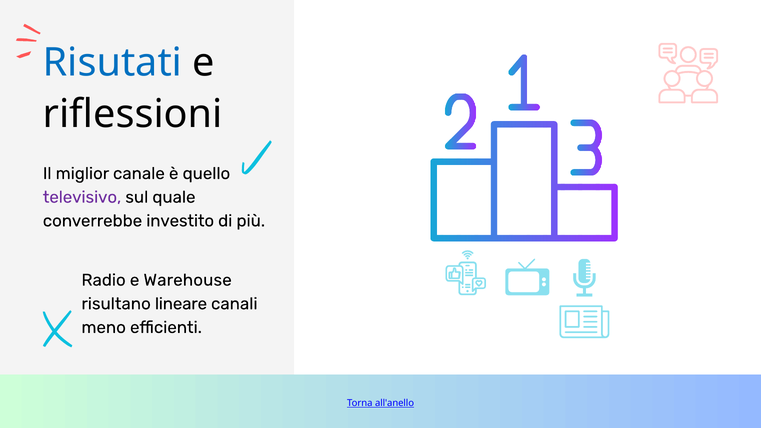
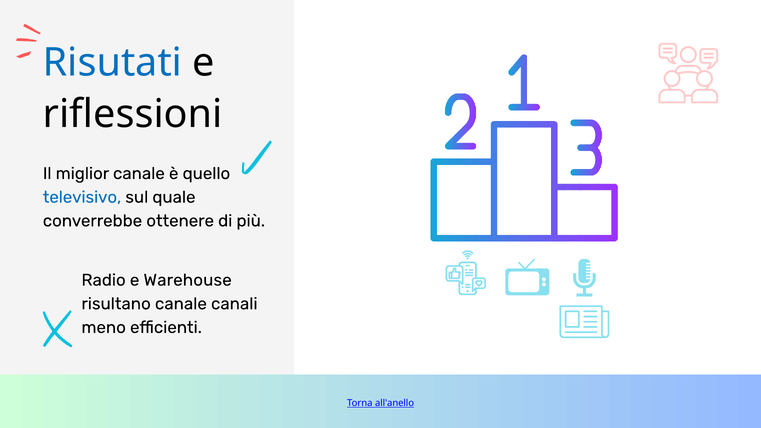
televisivo colour: purple -> blue (82, 197)
investito: investito -> ottenere (180, 221)
risultano lineare: lineare -> canale (181, 304)
